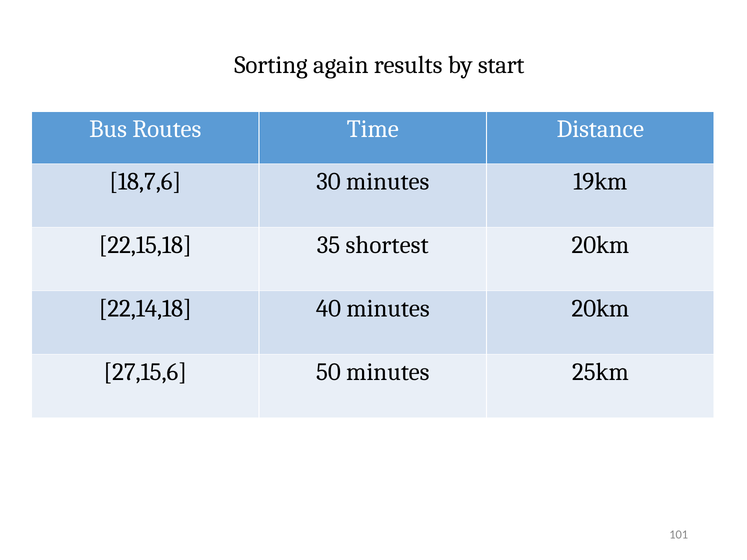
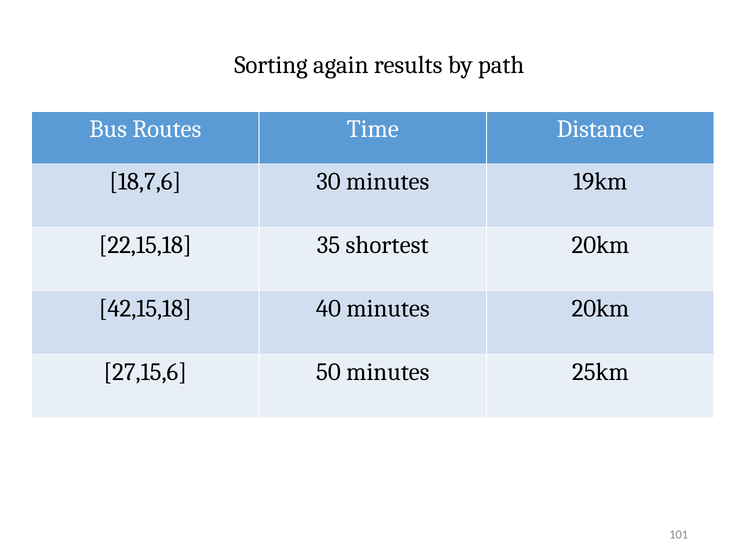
start: start -> path (501, 65)
22,14,18: 22,14,18 -> 42,15,18 (145, 309)
